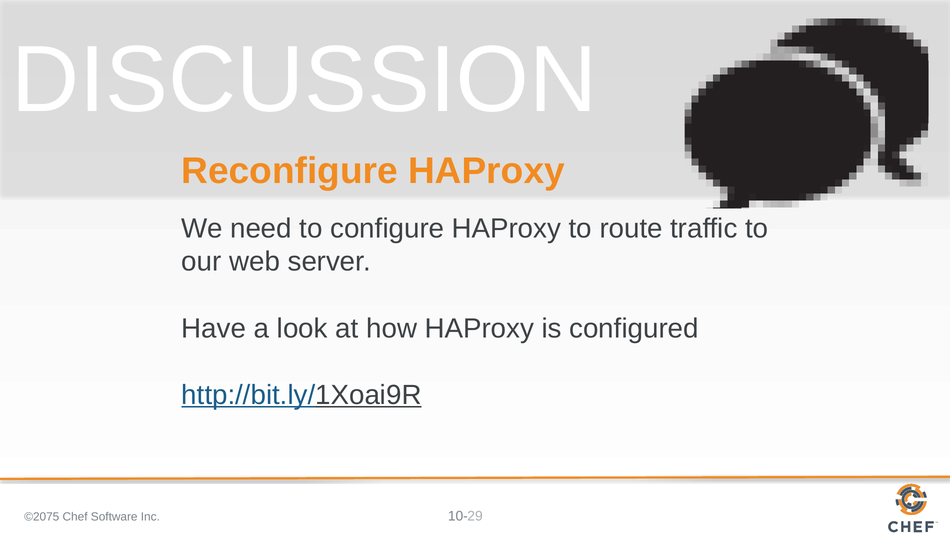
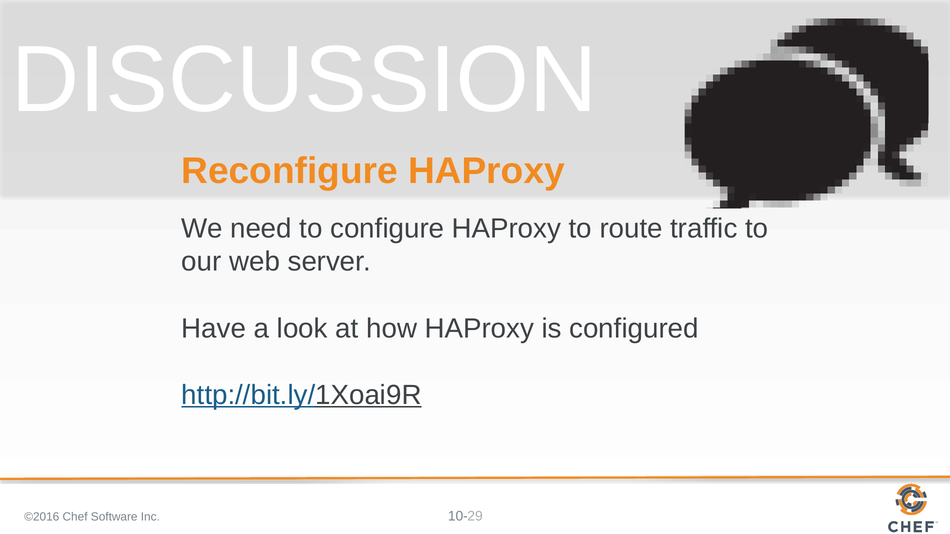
©2075: ©2075 -> ©2016 (42, 517)
